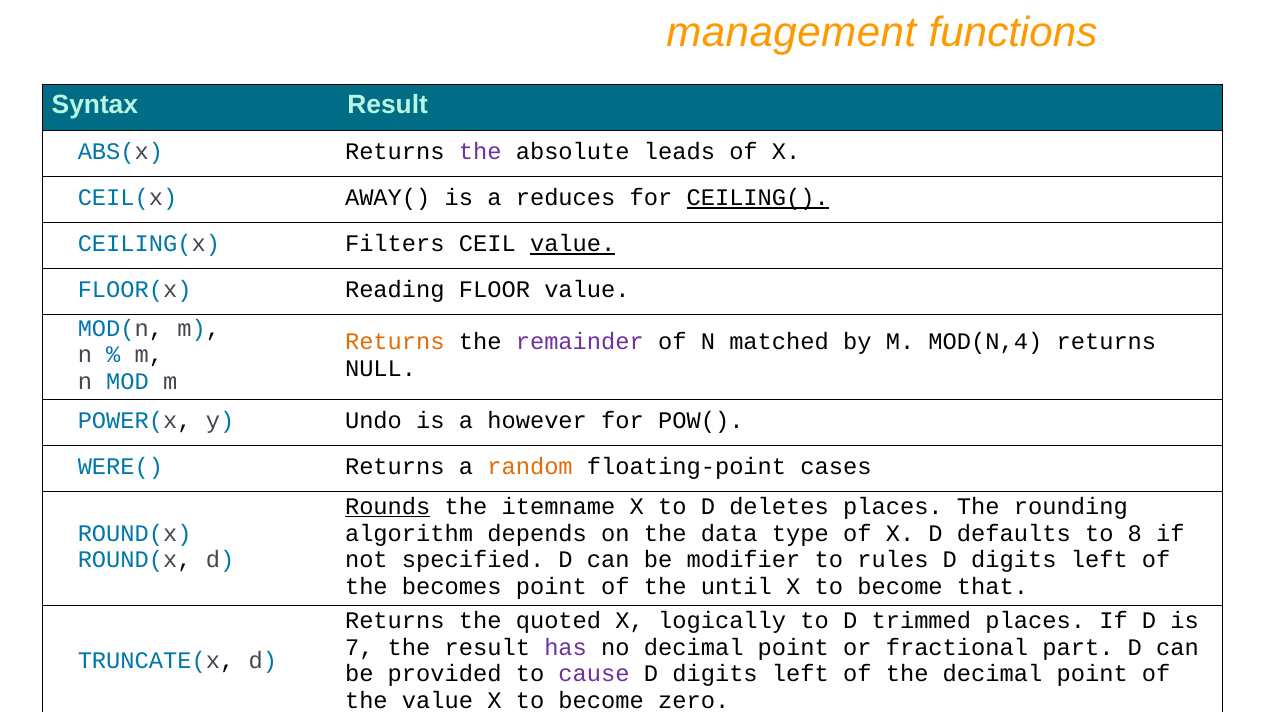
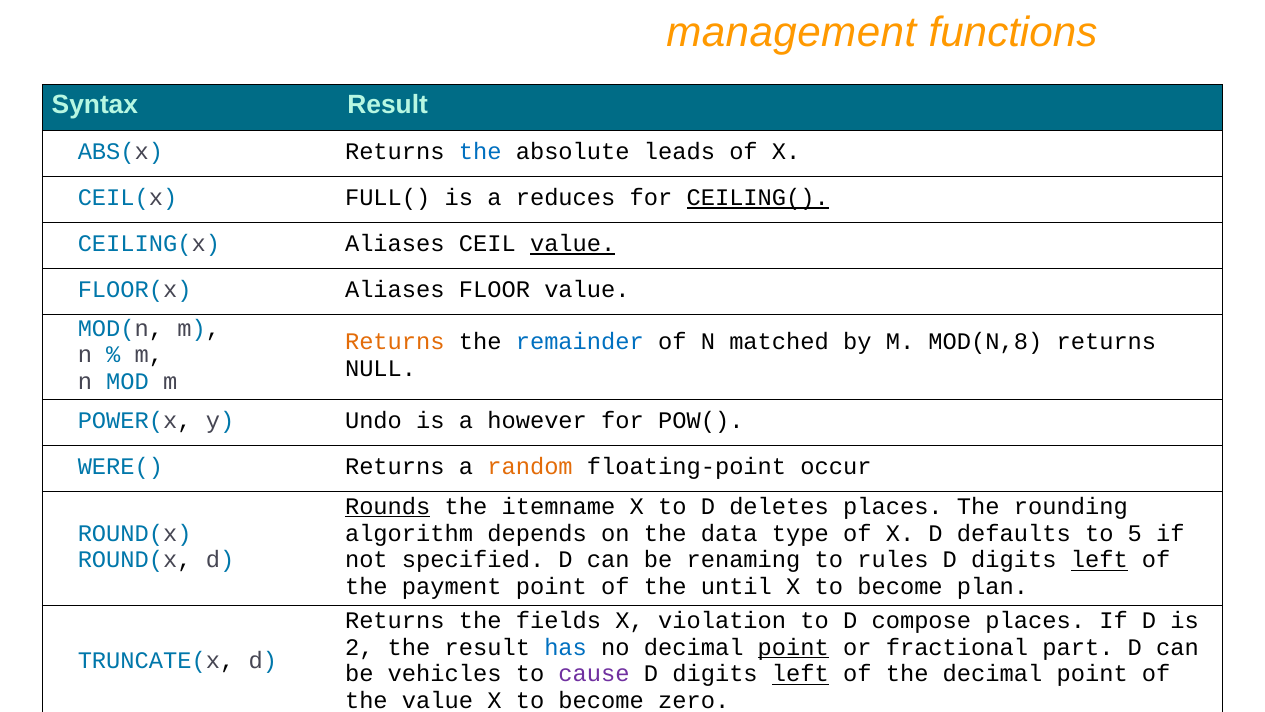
the colour: purple -> blue (480, 152)
AWAY(: AWAY( -> FULL( (388, 198)
CEILING(x Filters: Filters -> Aliases (395, 243)
FLOOR(x Reading: Reading -> Aliases (395, 289)
remainder colour: purple -> blue (580, 341)
MOD(N,4: MOD(N,4 -> MOD(N,8 (985, 341)
cases: cases -> occur (836, 466)
8: 8 -> 5 (1135, 533)
modifier: modifier -> renaming (743, 560)
left underline: none -> present (1099, 560)
becomes: becomes -> payment (452, 587)
that: that -> plan (993, 587)
quoted: quoted -> fields (558, 620)
logically: logically -> violation (722, 620)
trimmed: trimmed -> compose (921, 620)
7: 7 -> 2 (359, 647)
has colour: purple -> blue (566, 647)
point underline: none -> present (793, 647)
provided: provided -> vehicles (445, 674)
left underline: none -> present (800, 674)
